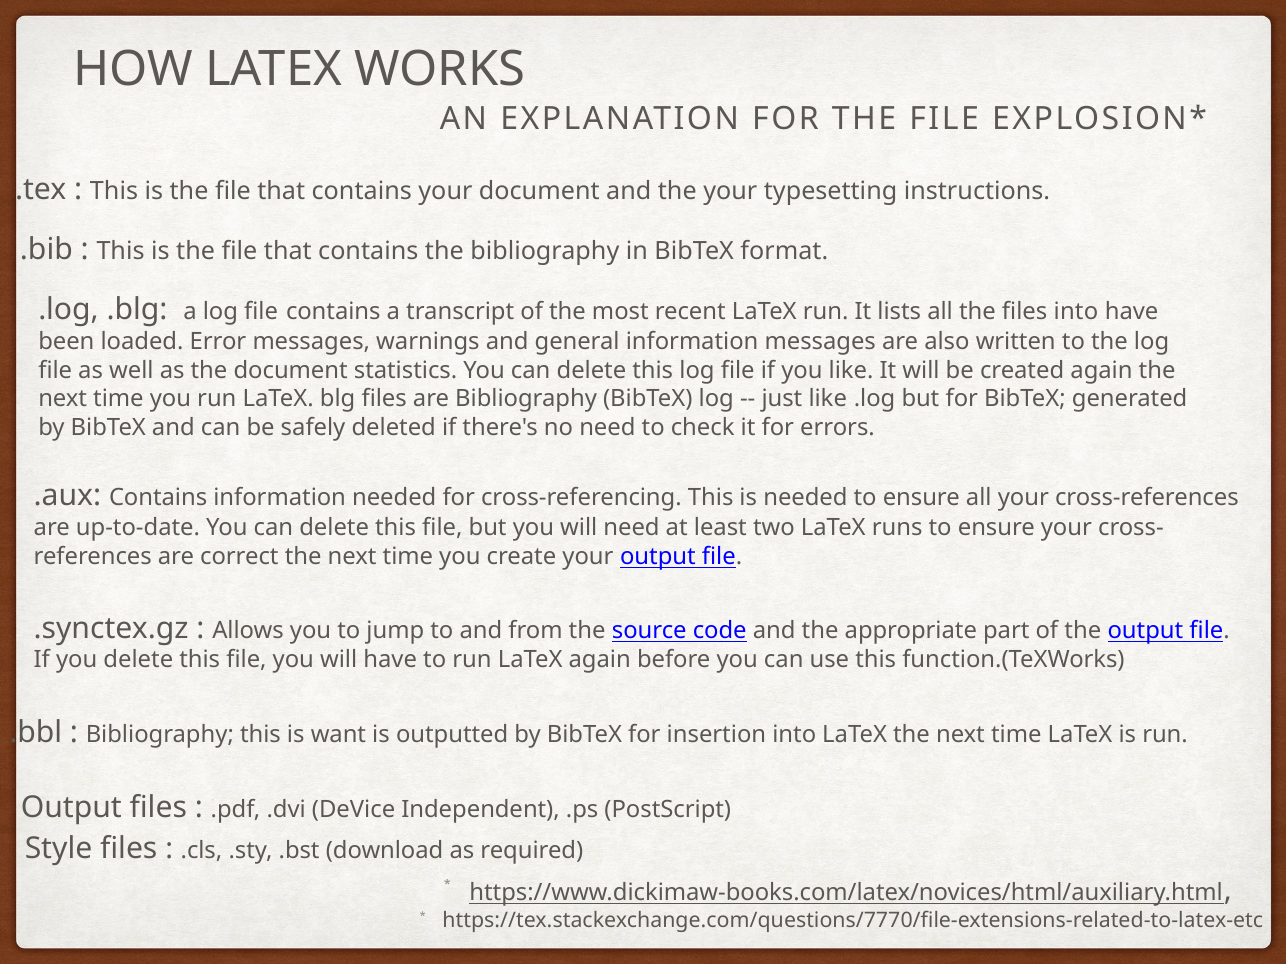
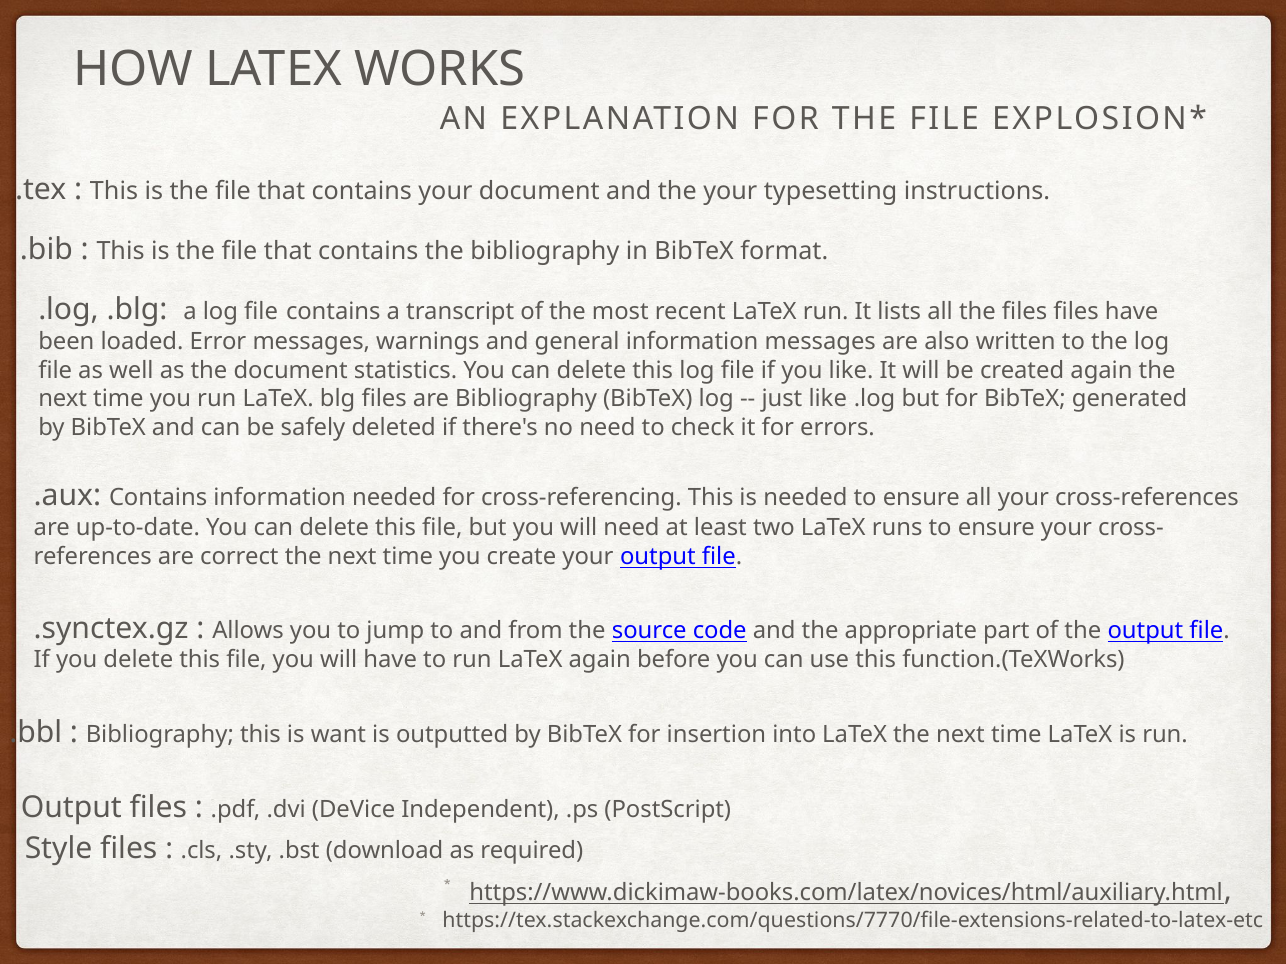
files into: into -> files (1076, 312)
